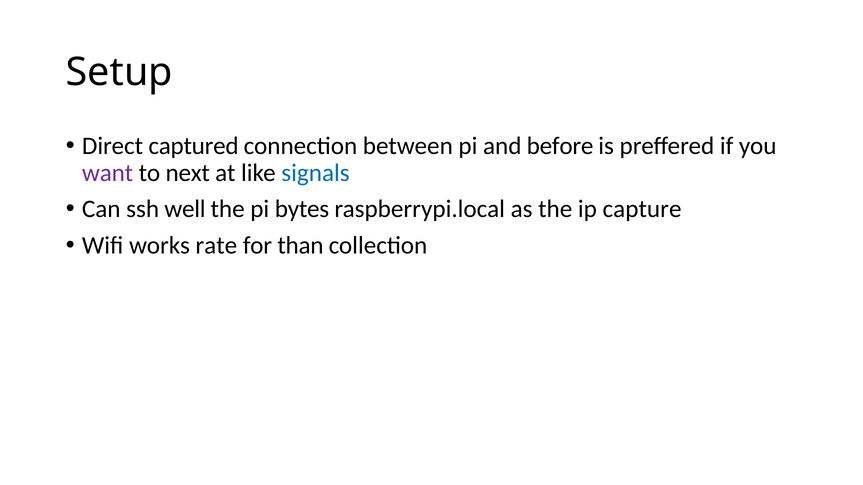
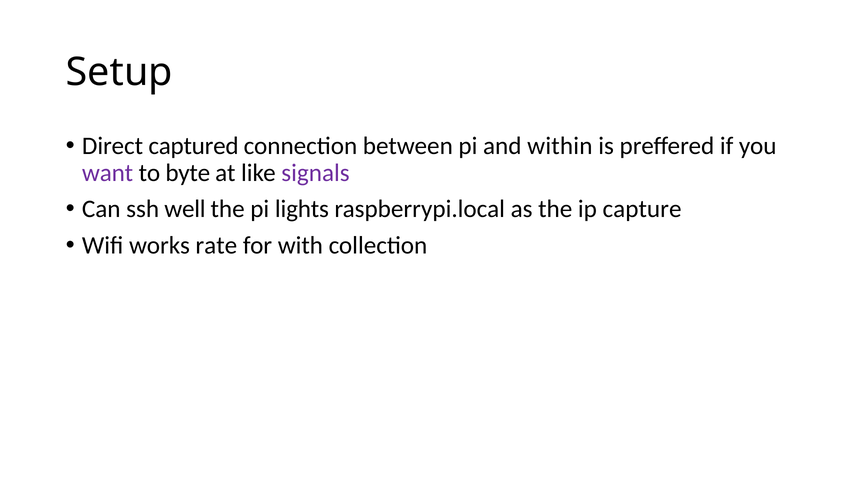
before: before -> within (560, 146)
next: next -> byte (188, 173)
signals colour: blue -> purple (316, 173)
bytes: bytes -> lights (302, 209)
than: than -> with (300, 245)
